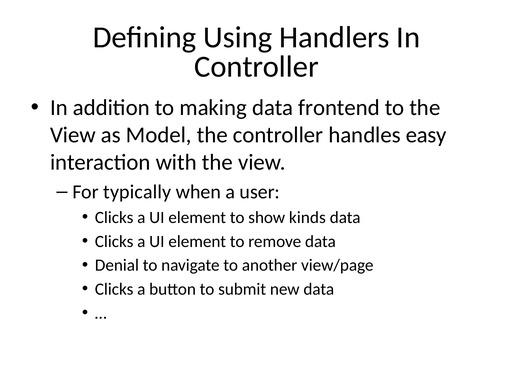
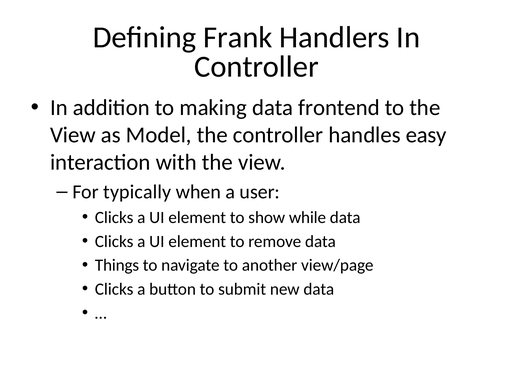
Using: Using -> Frank (238, 37)
kinds: kinds -> while (307, 217)
Denial: Denial -> Things (117, 265)
